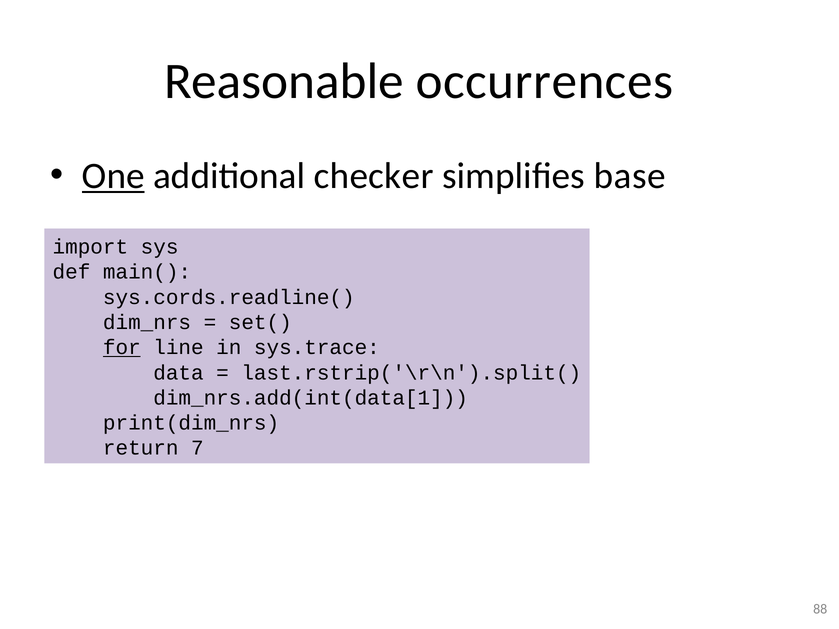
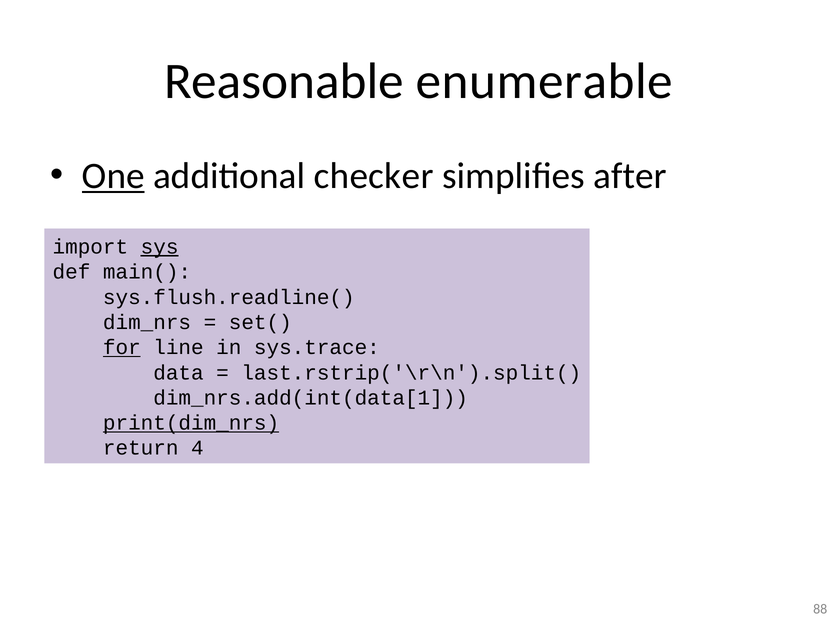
occurrences: occurrences -> enumerable (544, 81)
base: base -> after (630, 176)
sys underline: none -> present (160, 247)
sys.cords.readline(: sys.cords.readline( -> sys.flush.readline( (229, 297)
print(dim_nrs underline: none -> present (191, 423)
7: 7 -> 4 (197, 448)
